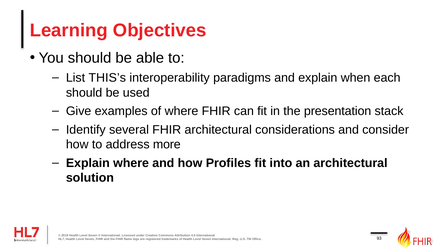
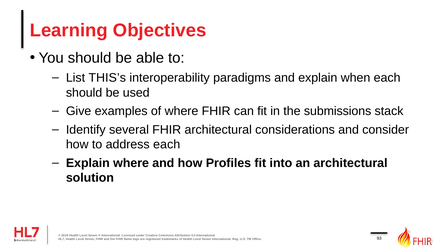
presentation: presentation -> submissions (338, 111)
address more: more -> each (167, 144)
